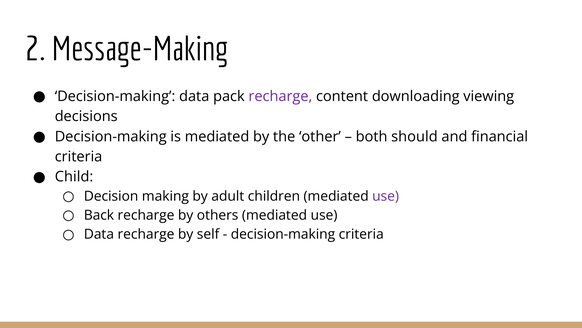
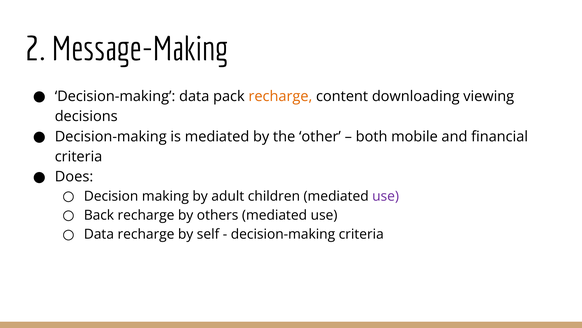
recharge colour: purple -> orange (280, 96)
should: should -> mobile (414, 136)
Child: Child -> Does (74, 176)
